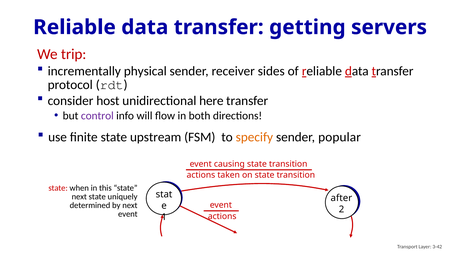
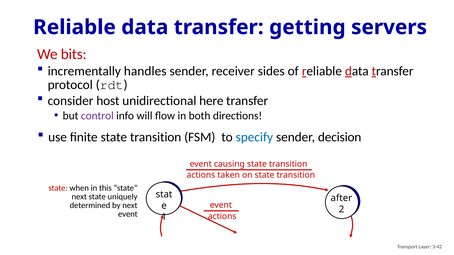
trip: trip -> bits (74, 54)
physical: physical -> handles (145, 71)
finite state upstream: upstream -> transition (156, 137)
specify colour: orange -> blue (254, 137)
popular: popular -> decision (340, 137)
